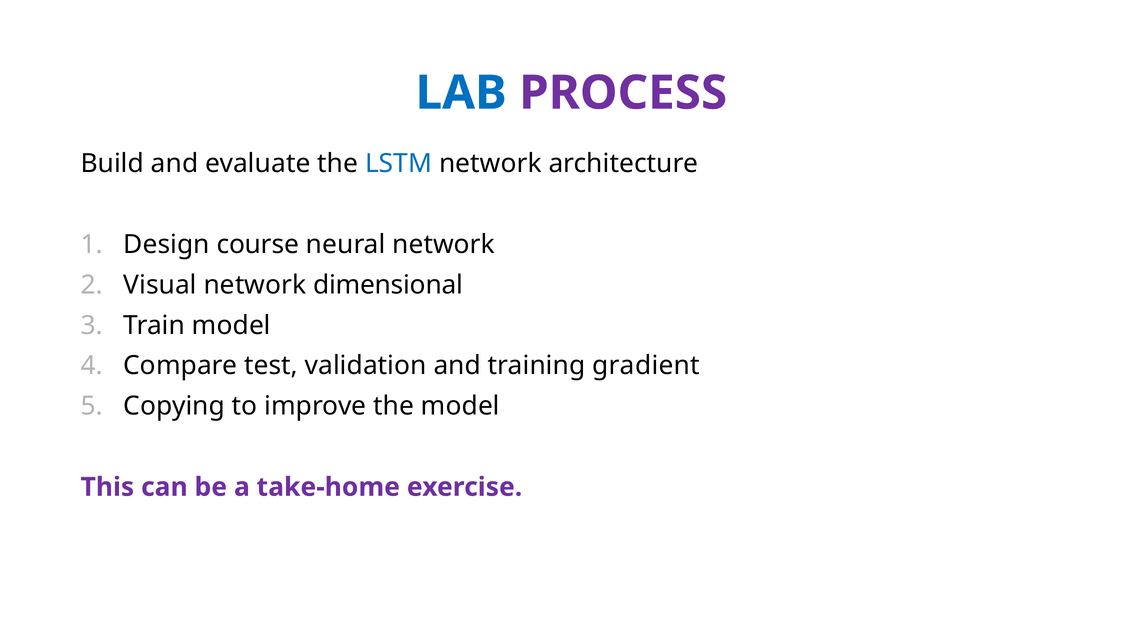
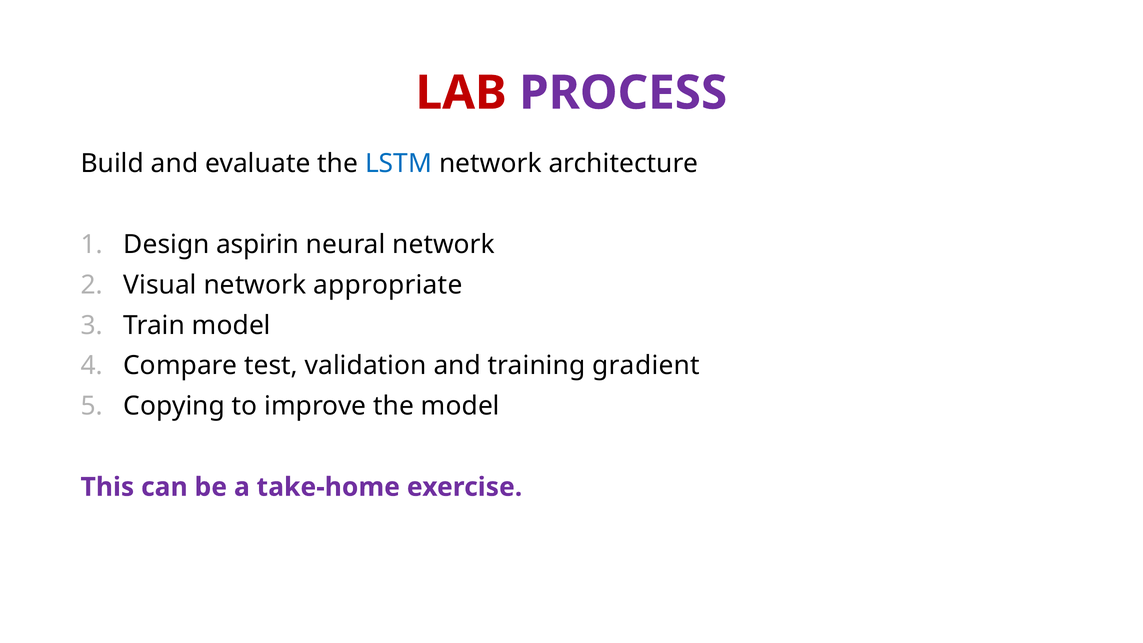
LAB colour: blue -> red (461, 93)
course: course -> aspirin (258, 244)
dimensional: dimensional -> appropriate (388, 285)
